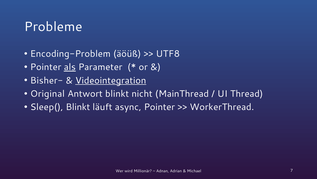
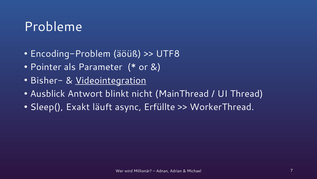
als underline: present -> none (70, 67)
Original: Original -> Ausblick (48, 93)
Sleep( Blinkt: Blinkt -> Exakt (78, 107)
async Pointer: Pointer -> Erfüllte (159, 107)
